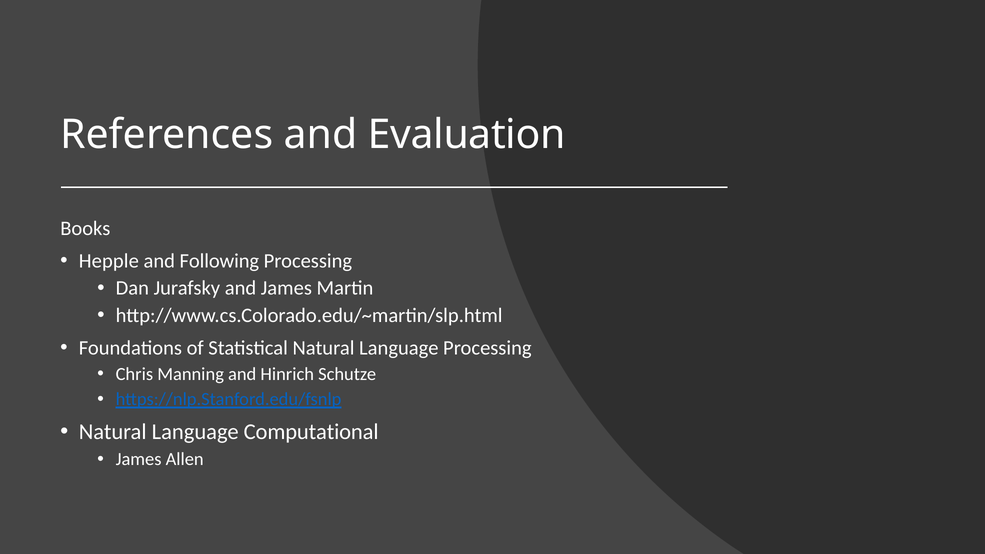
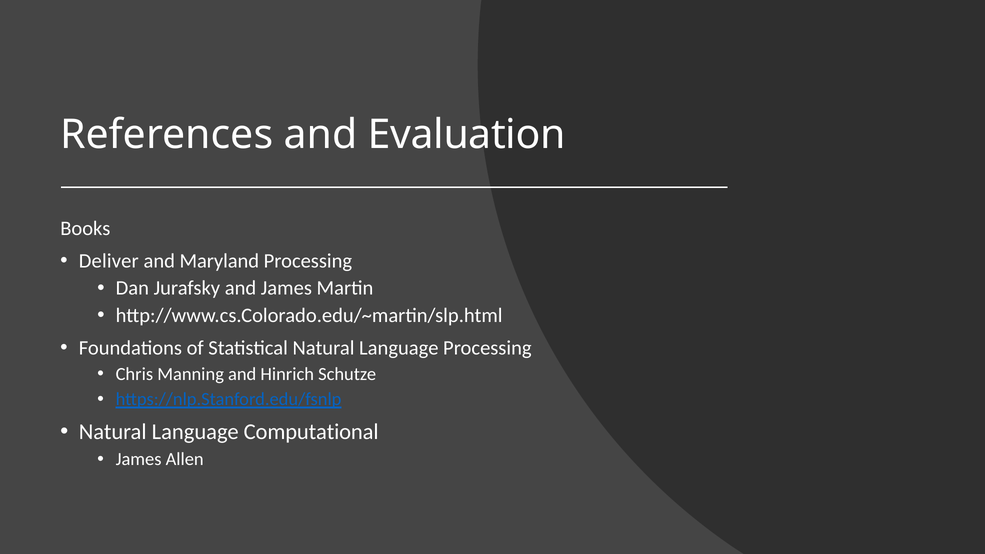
Hepple: Hepple -> Deliver (109, 261)
Following: Following -> Maryland (219, 261)
